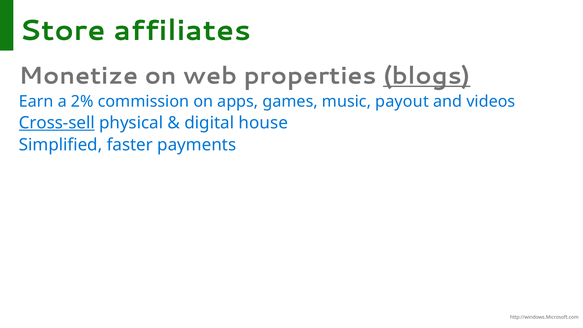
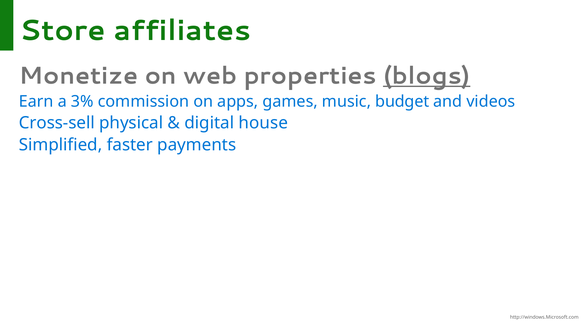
2%: 2% -> 3% (82, 101)
payout: payout -> budget (402, 101)
Cross-sell underline: present -> none (57, 123)
